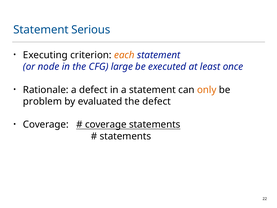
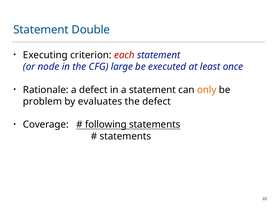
Serious: Serious -> Double (91, 30)
each colour: orange -> red (124, 55)
evaluated: evaluated -> evaluates (100, 101)
coverage: coverage -> following (106, 124)
